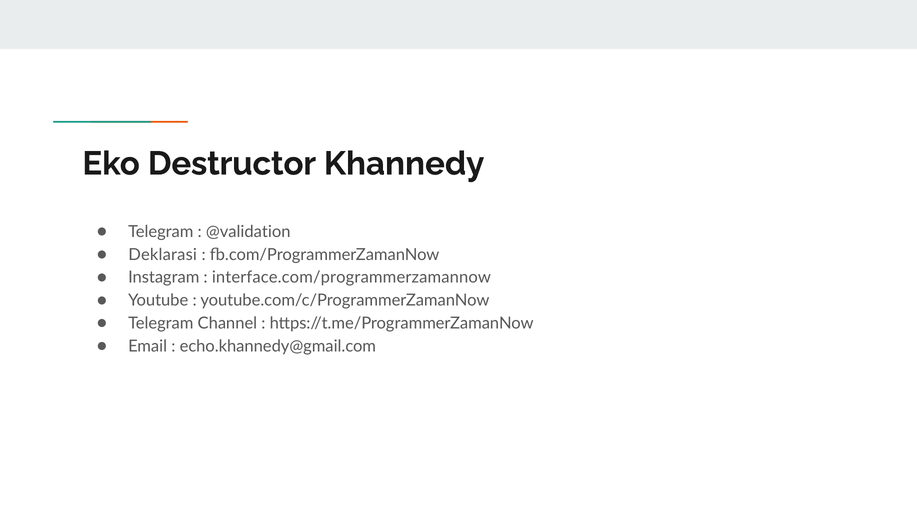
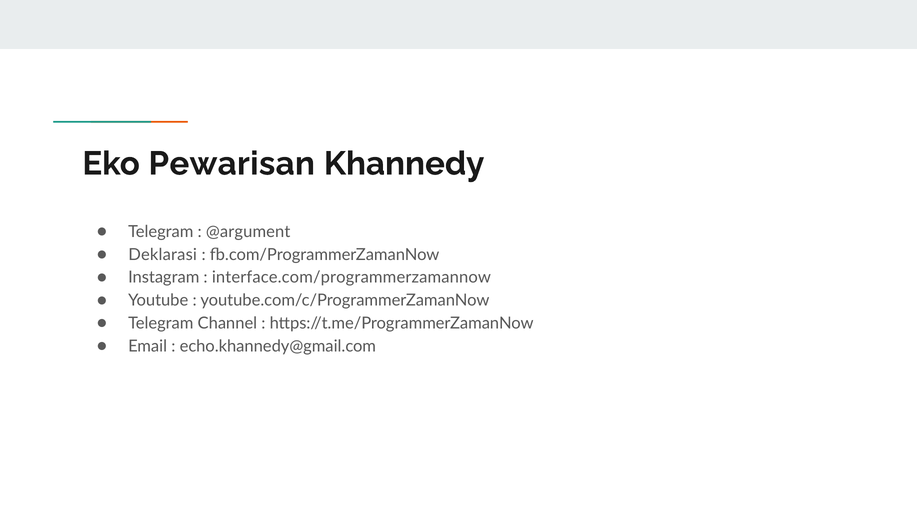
Destructor: Destructor -> Pewarisan (232, 164)
@validation: @validation -> @argument (248, 232)
